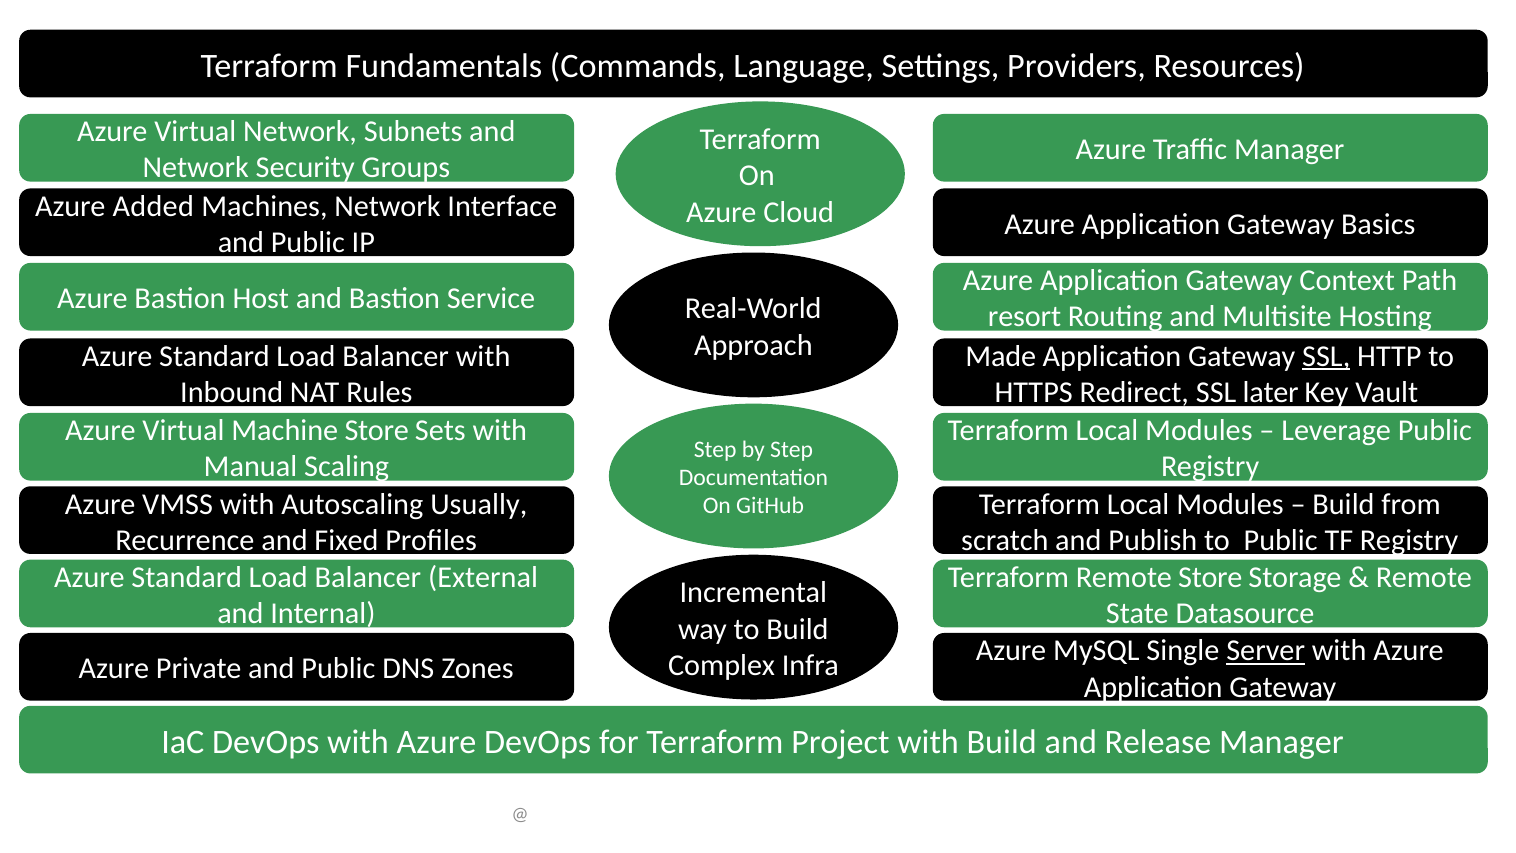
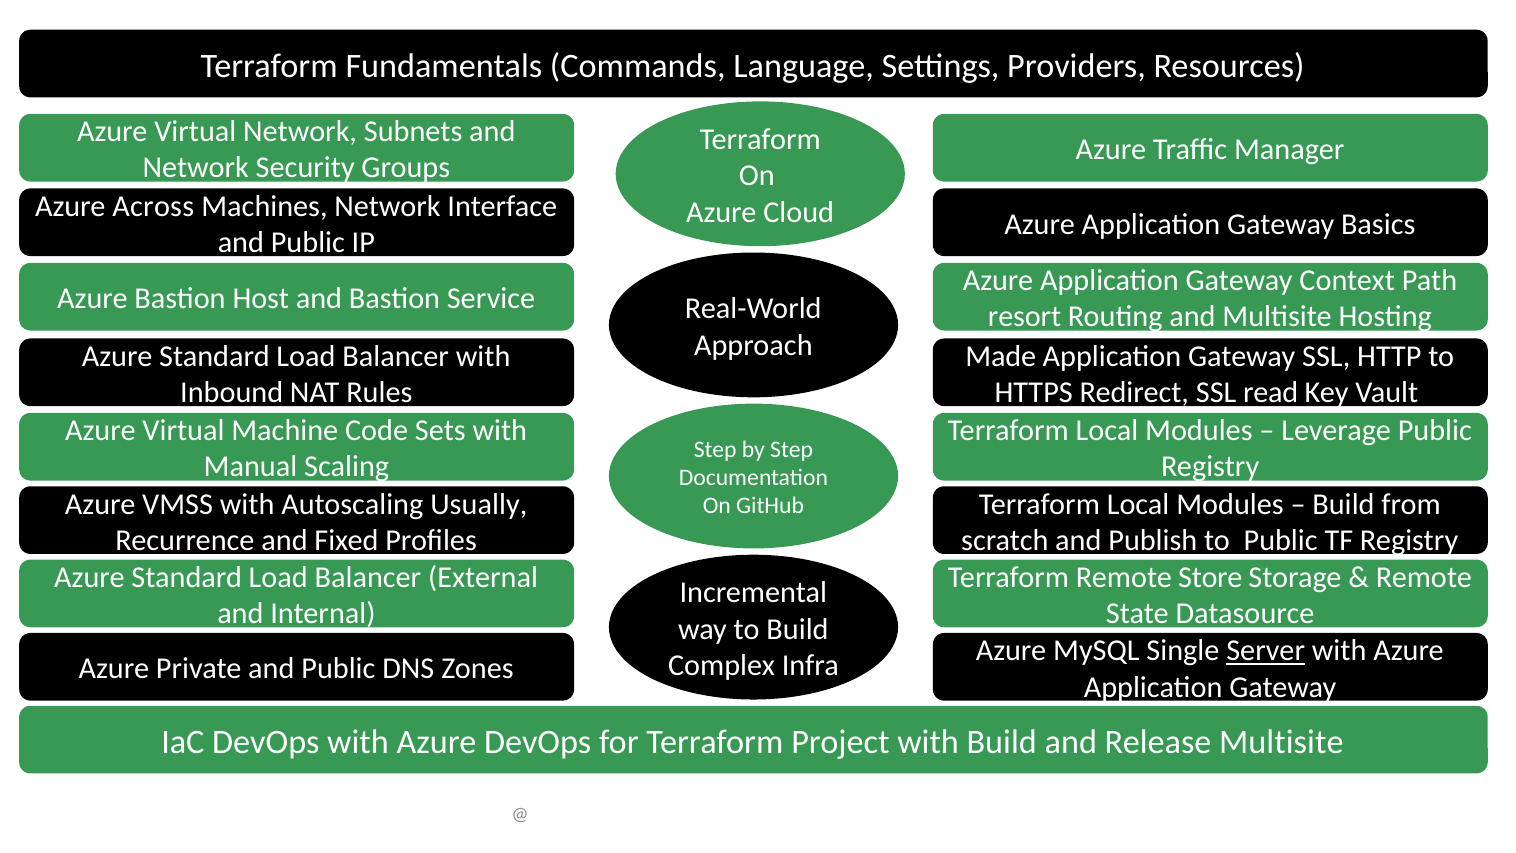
Added: Added -> Across (153, 206)
SSL underline: present -> none (1326, 356)
later: later -> read (1271, 392)
Machine Store: Store -> Code (377, 431)
Release Manager: Manager -> Multisite (1281, 742)
